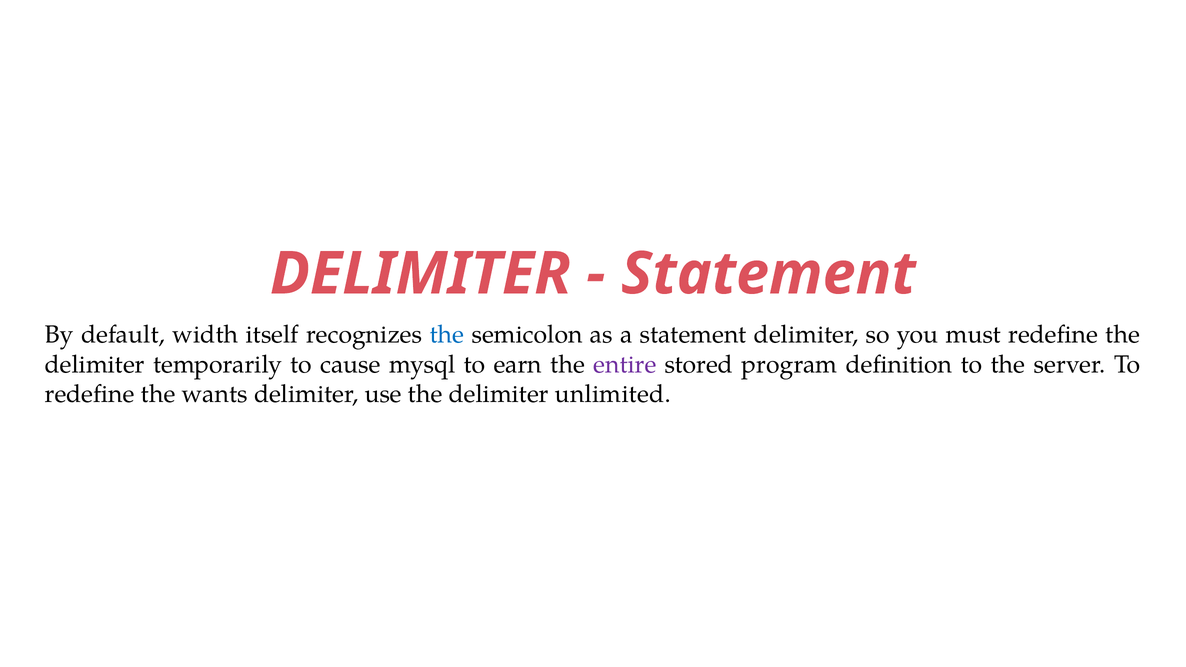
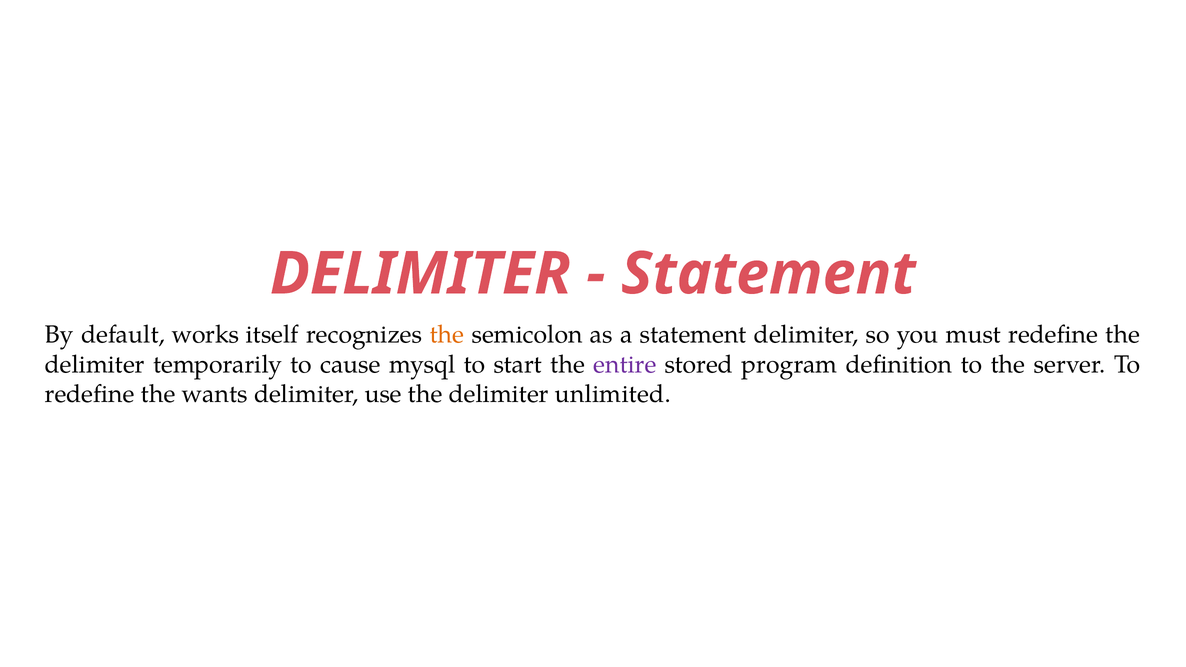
width: width -> works (205, 335)
the colour: blue -> orange (447, 335)
earn: earn -> start (518, 364)
